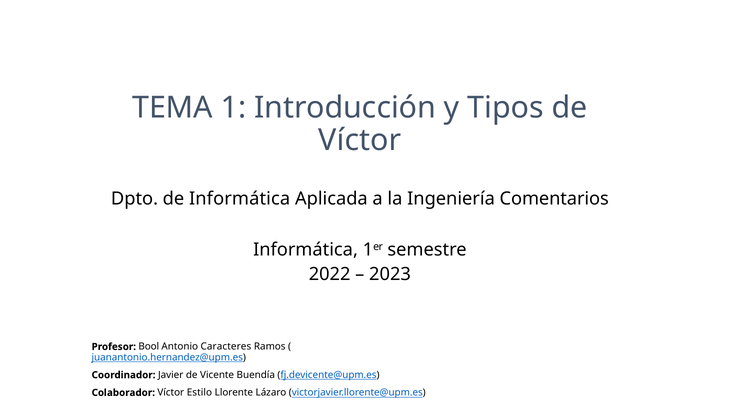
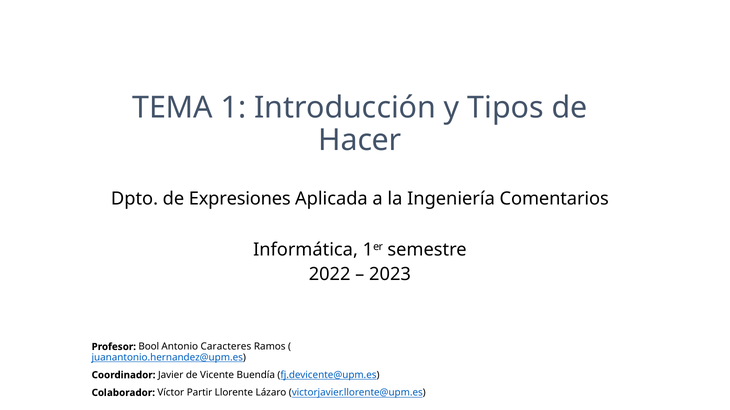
Víctor: Víctor -> Hacer (360, 141)
de Informática: Informática -> Expresiones (240, 199)
Estilo: Estilo -> Partir (200, 393)
